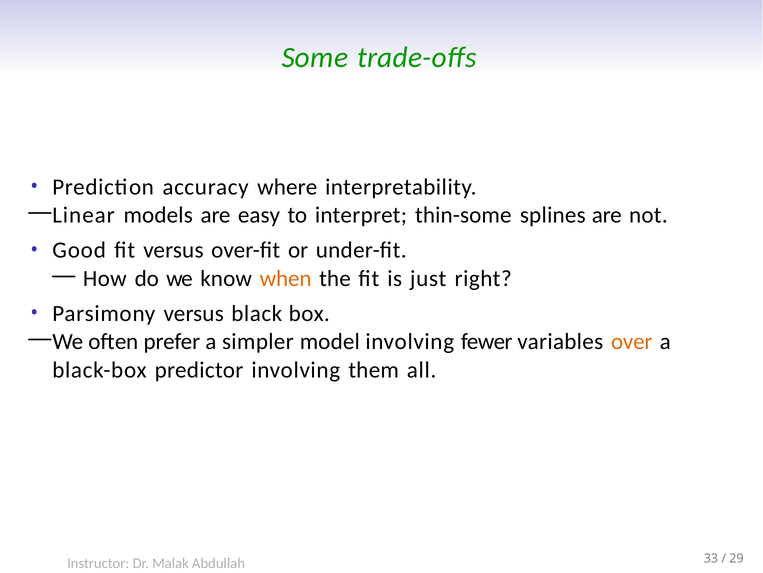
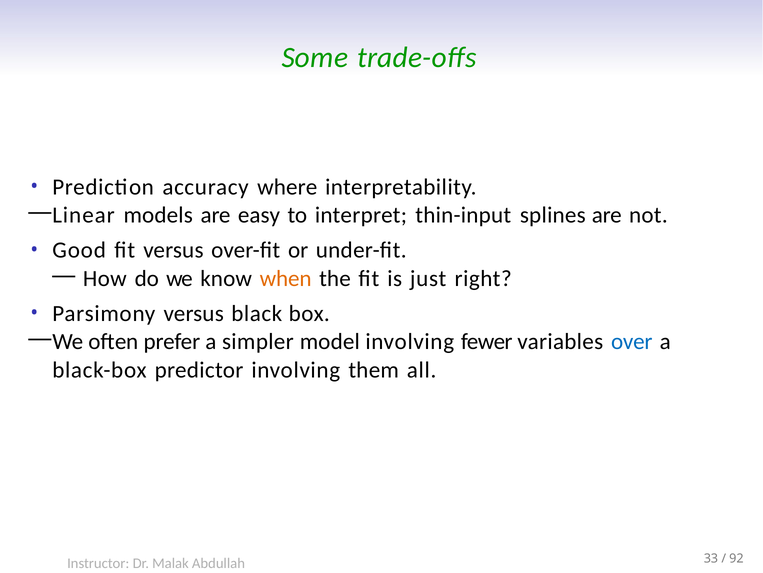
thin-some: thin-some -> thin-input (463, 215)
over colour: orange -> blue (632, 342)
29: 29 -> 92 (736, 559)
